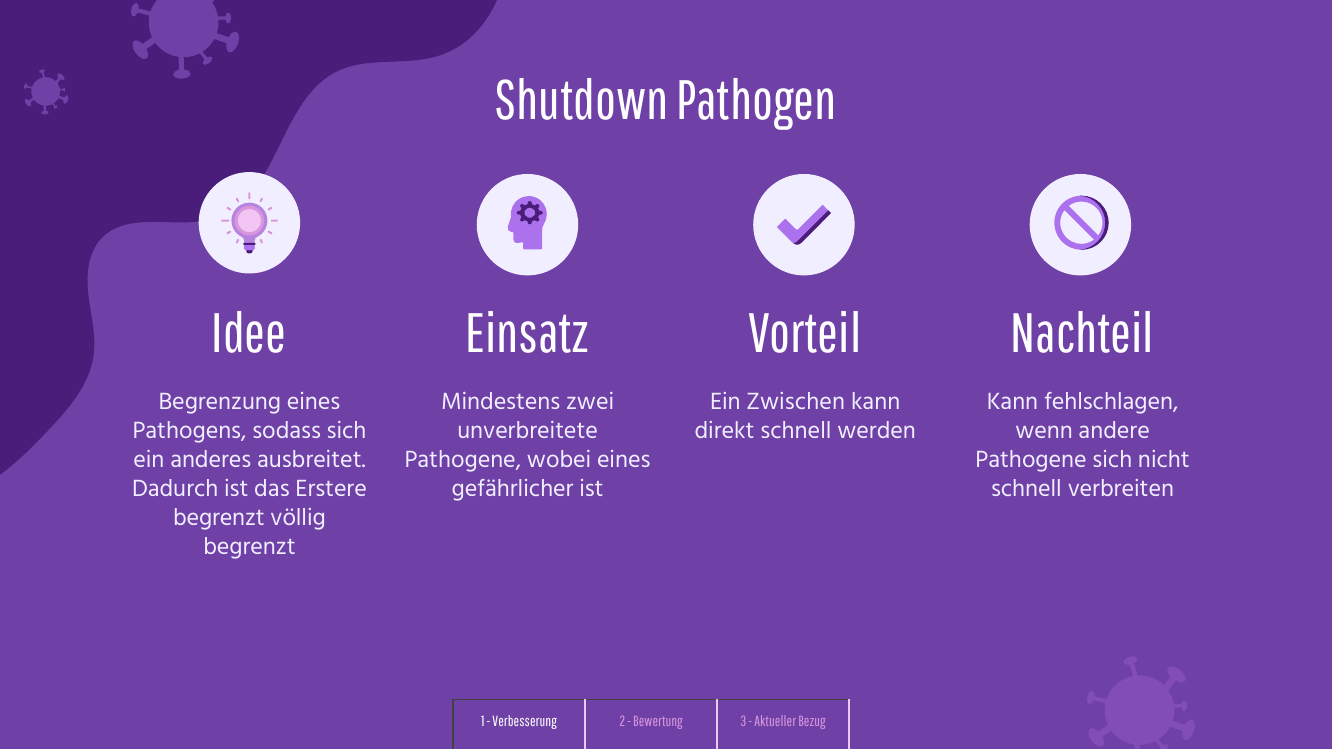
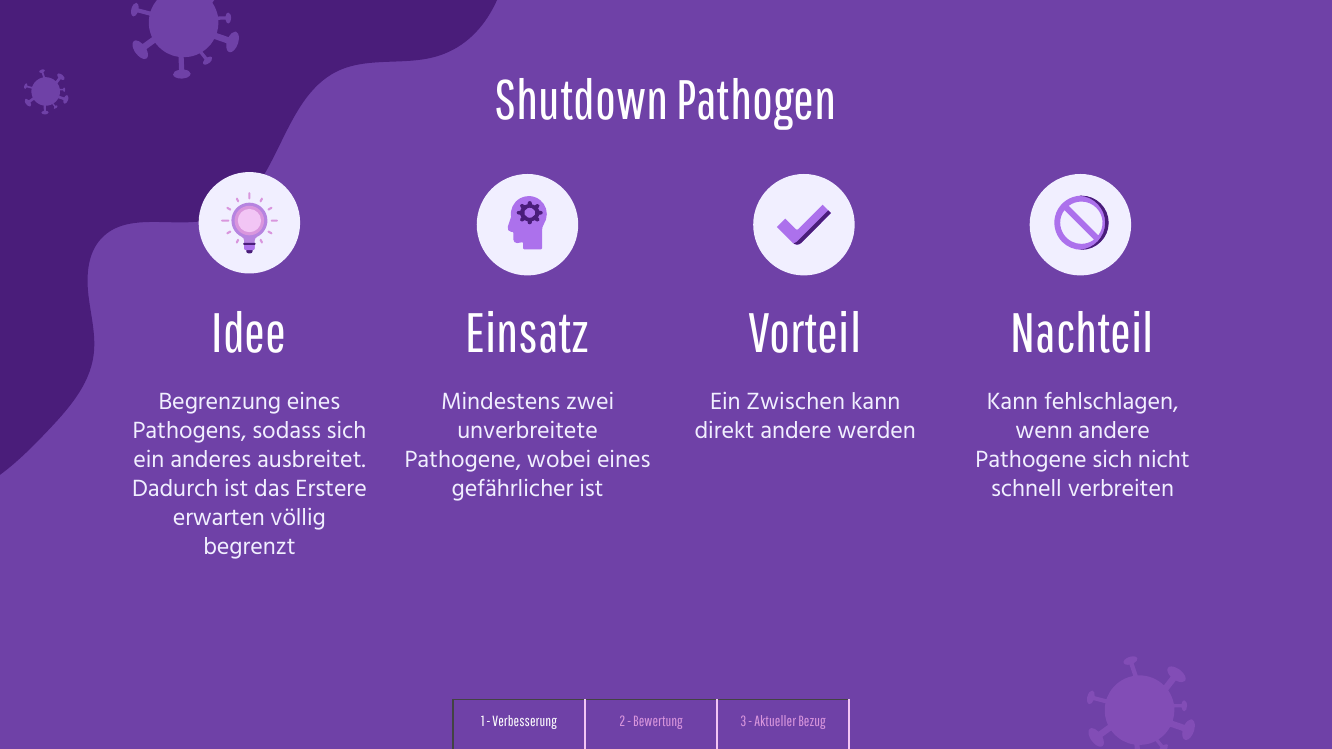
direkt schnell: schnell -> andere (796, 431)
begrenzt: begrenzt -> erwarten (219, 518)
